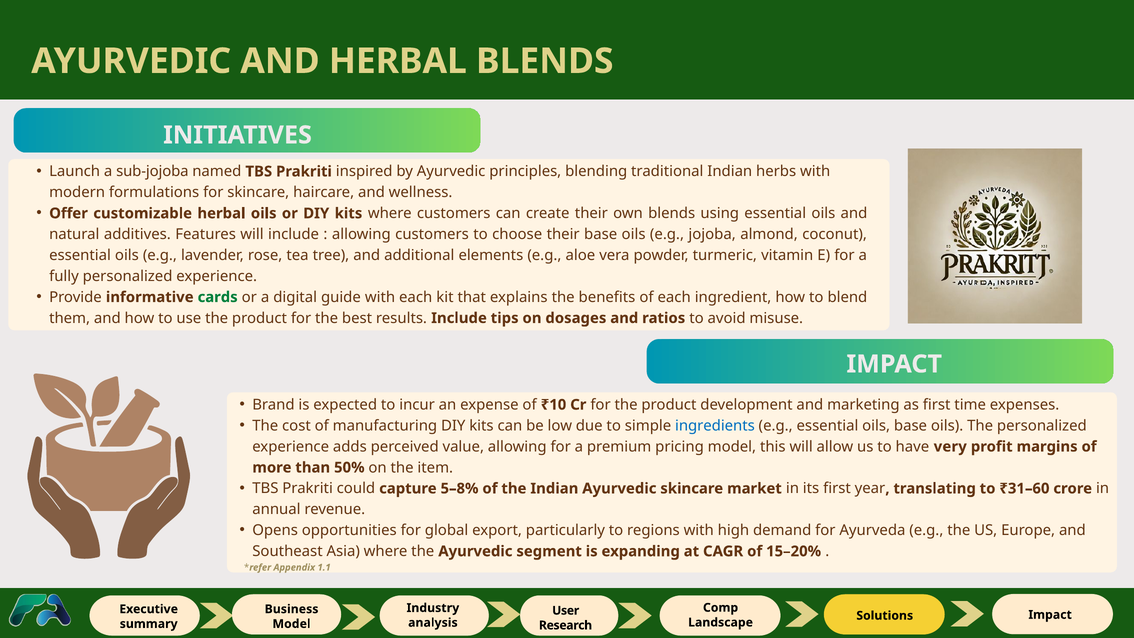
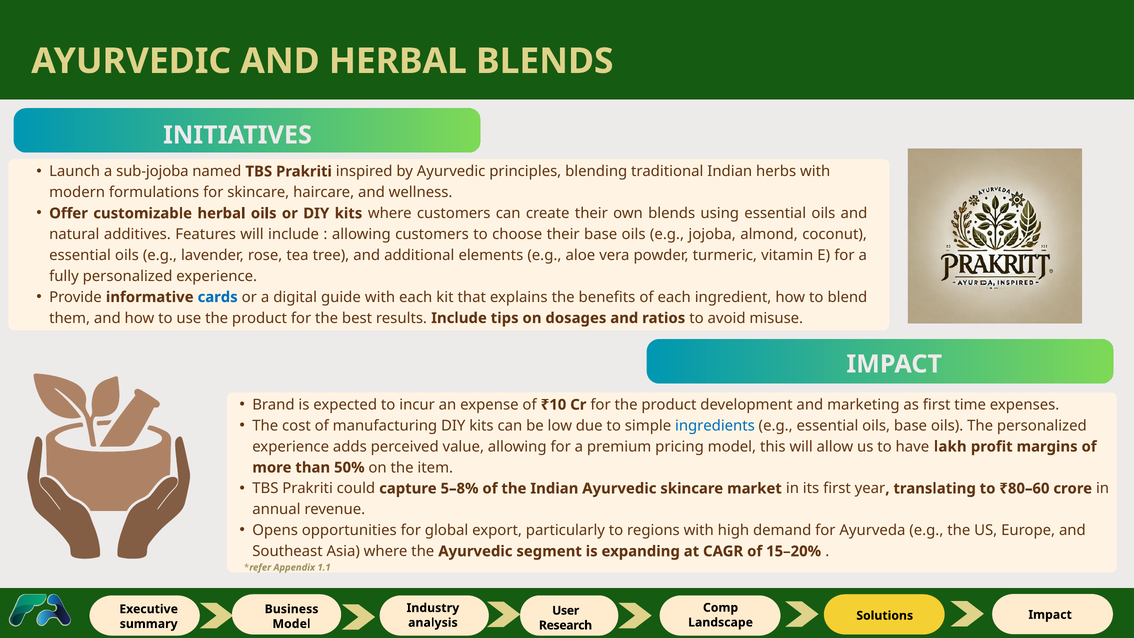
cards colour: green -> blue (218, 297)
very: very -> lakh (950, 447)
₹31–60: ₹31–60 -> ₹80–60 (1024, 488)
